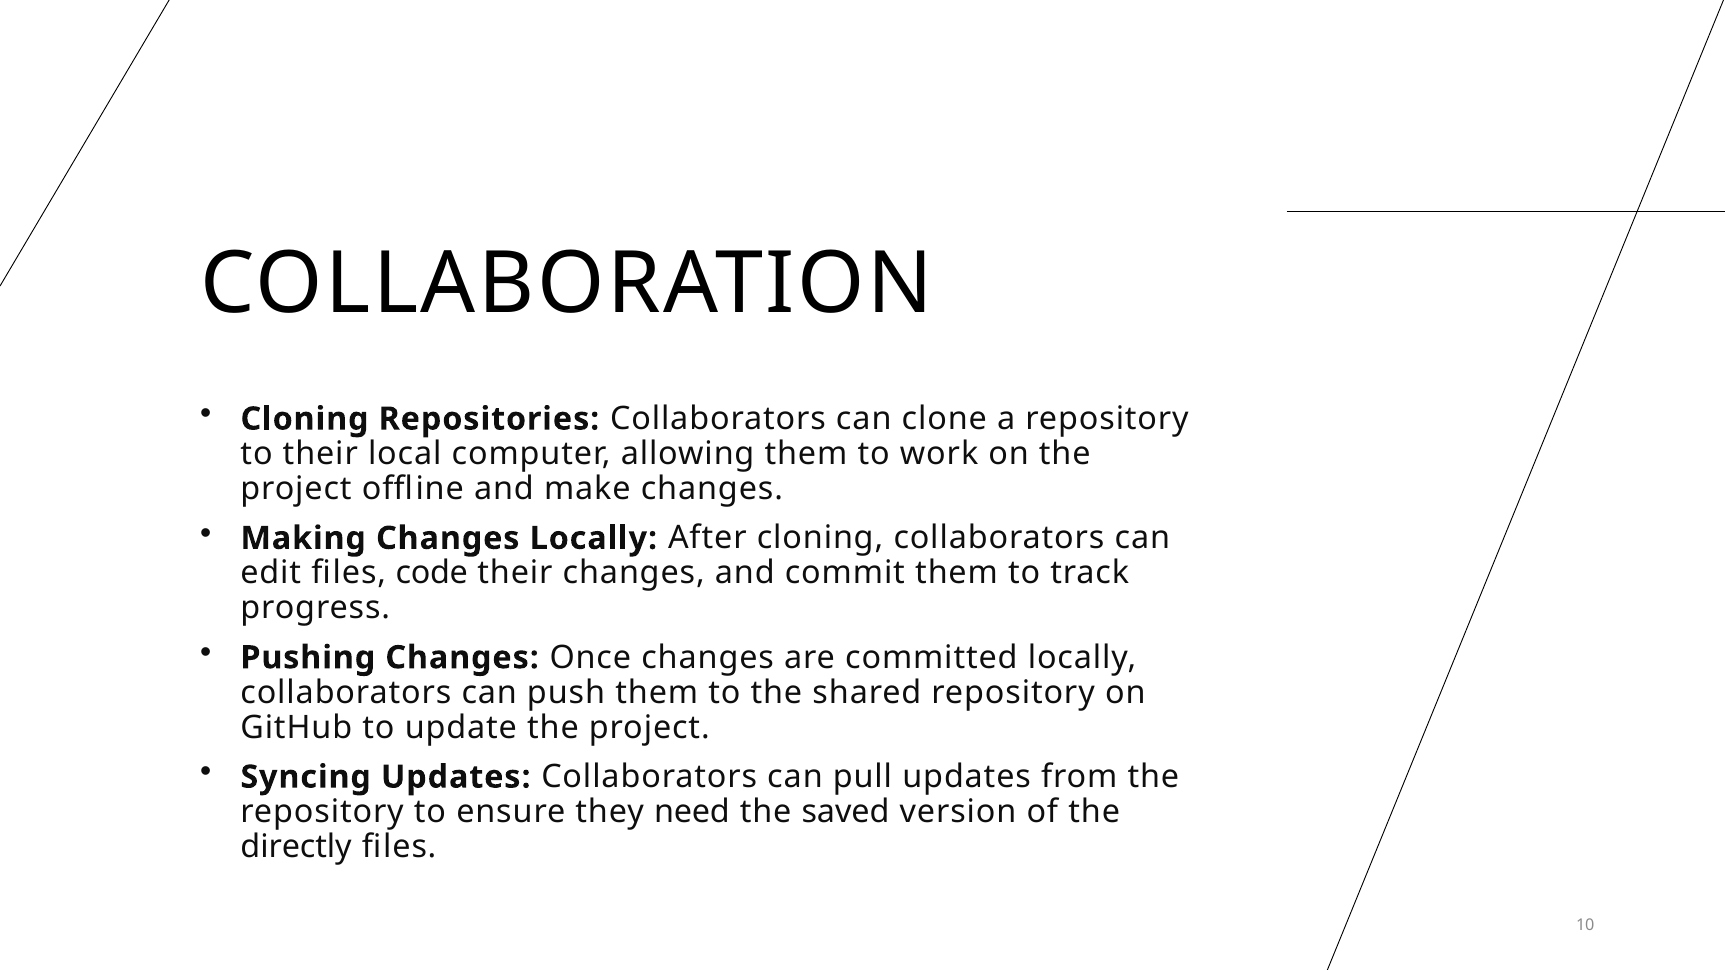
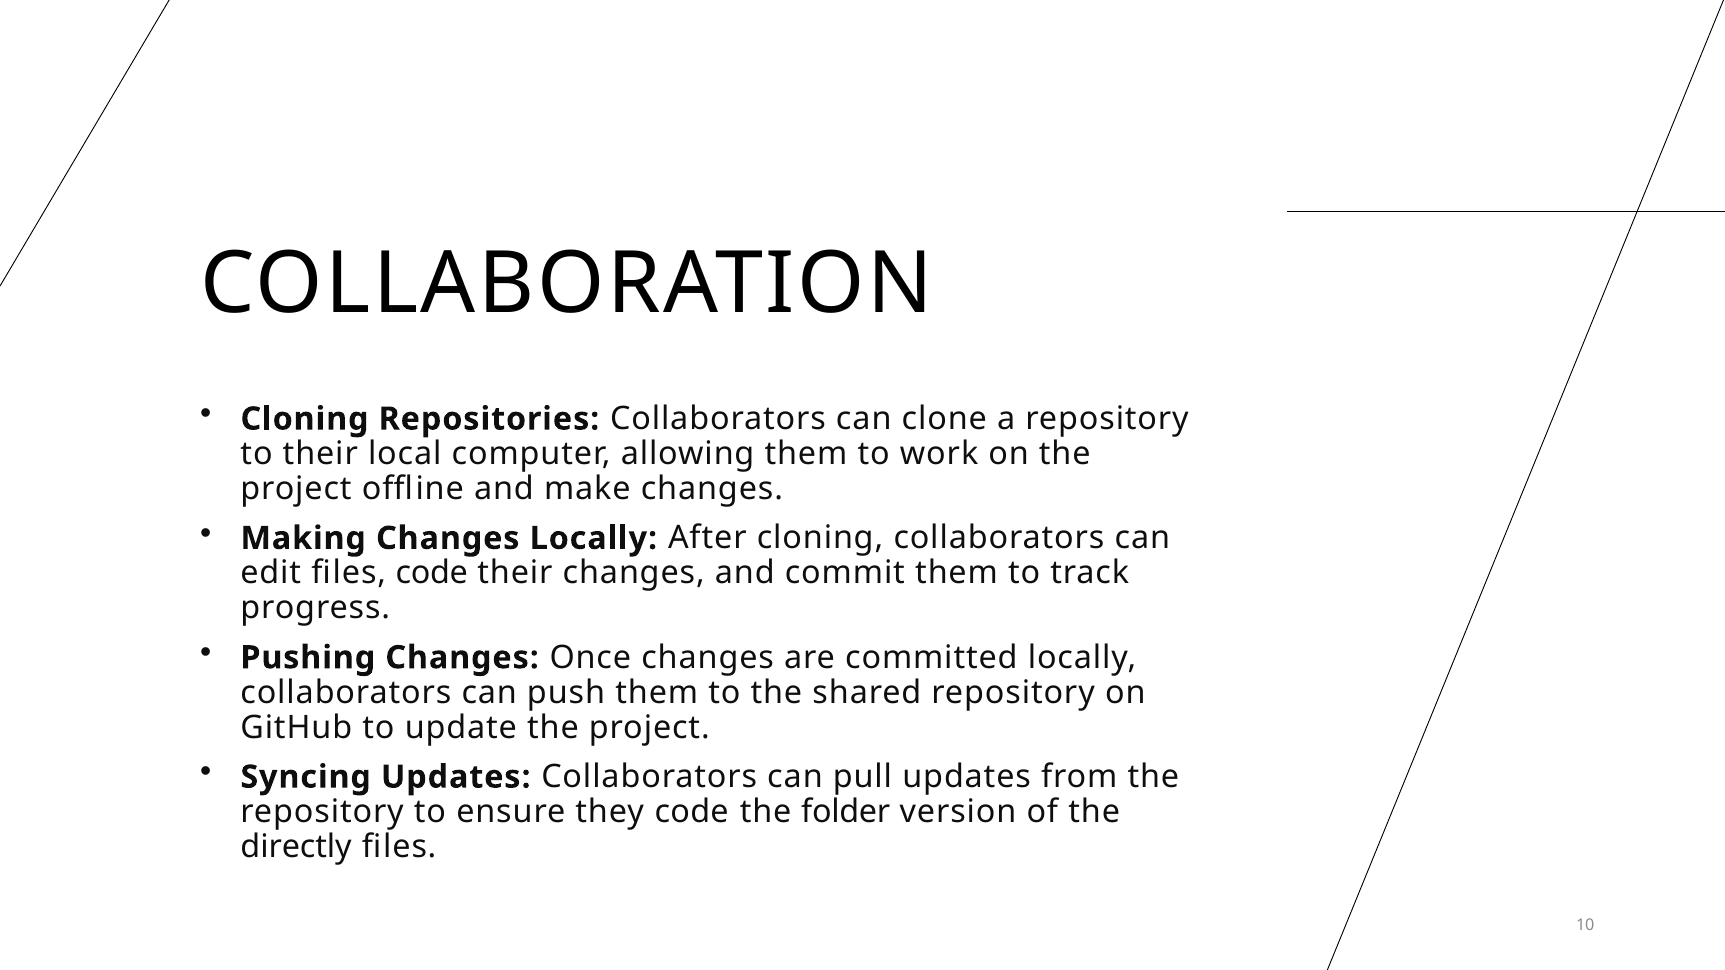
they need: need -> code (692, 812)
saved: saved -> folder (846, 812)
